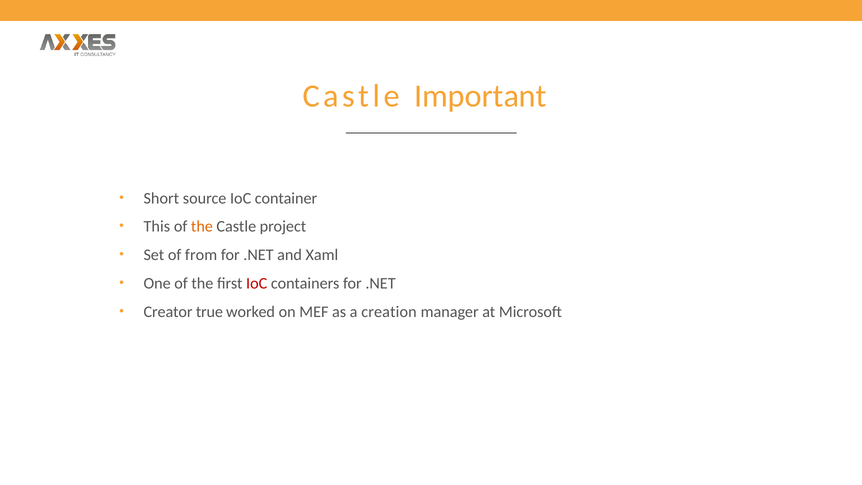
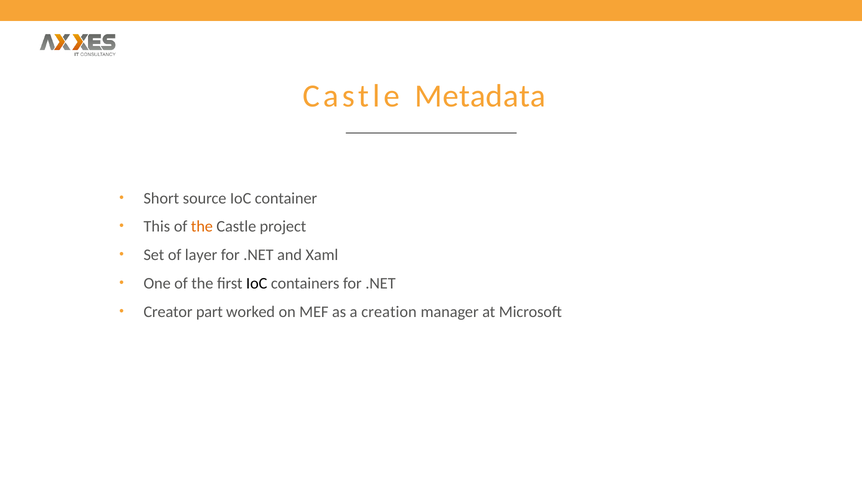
Important: Important -> Metadata (480, 96)
from: from -> layer (201, 255)
IoC colour: red -> black (257, 283)
true: true -> part (209, 312)
